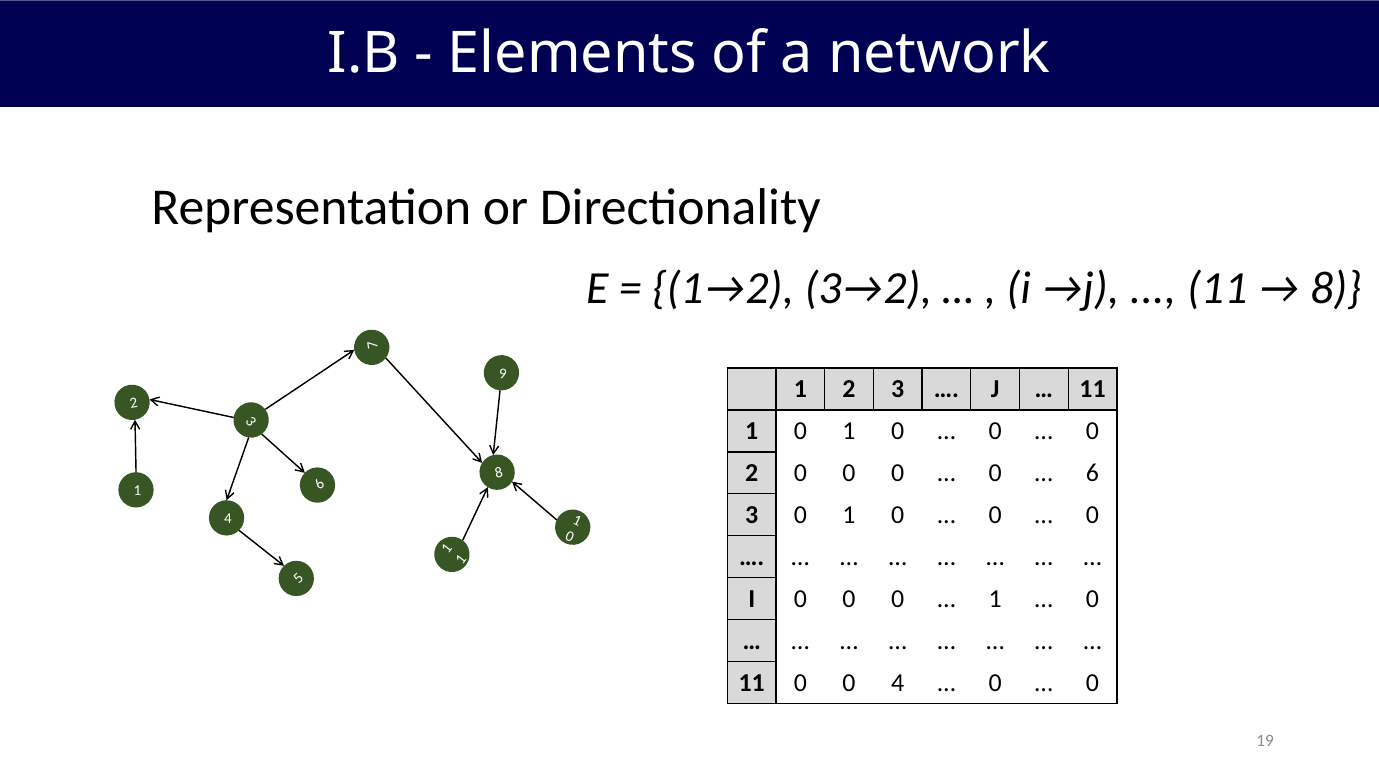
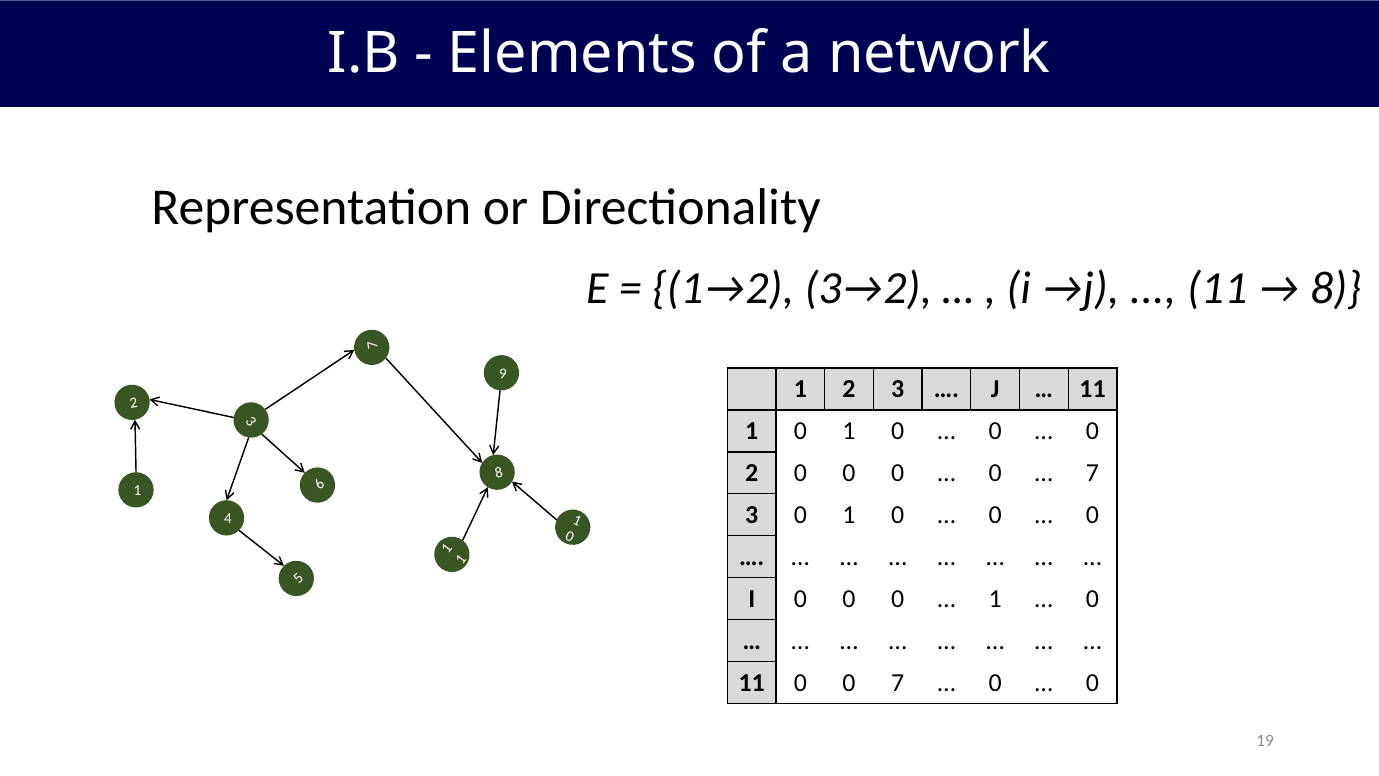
6: 6 -> 7 (1093, 473)
0 4: 4 -> 7 (898, 683)
